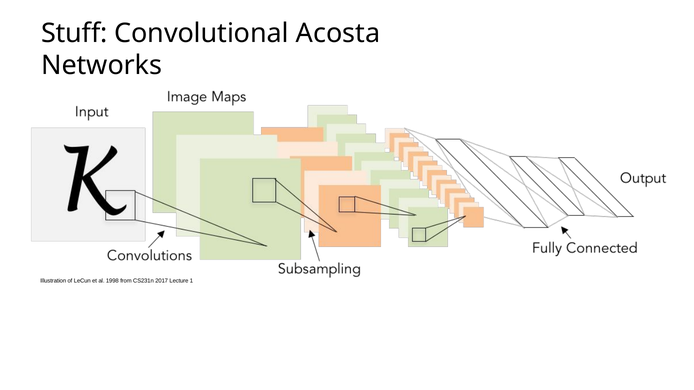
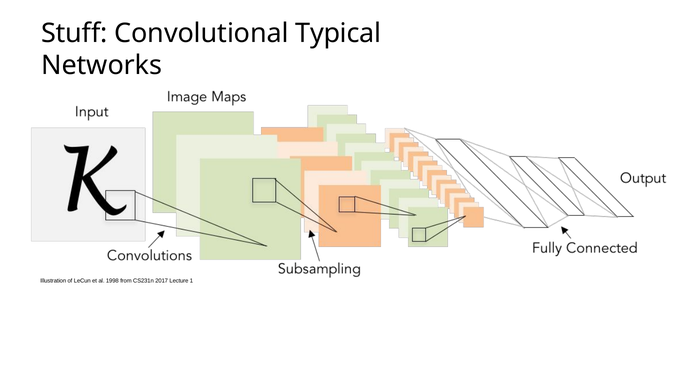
Acosta: Acosta -> Typical (338, 33)
